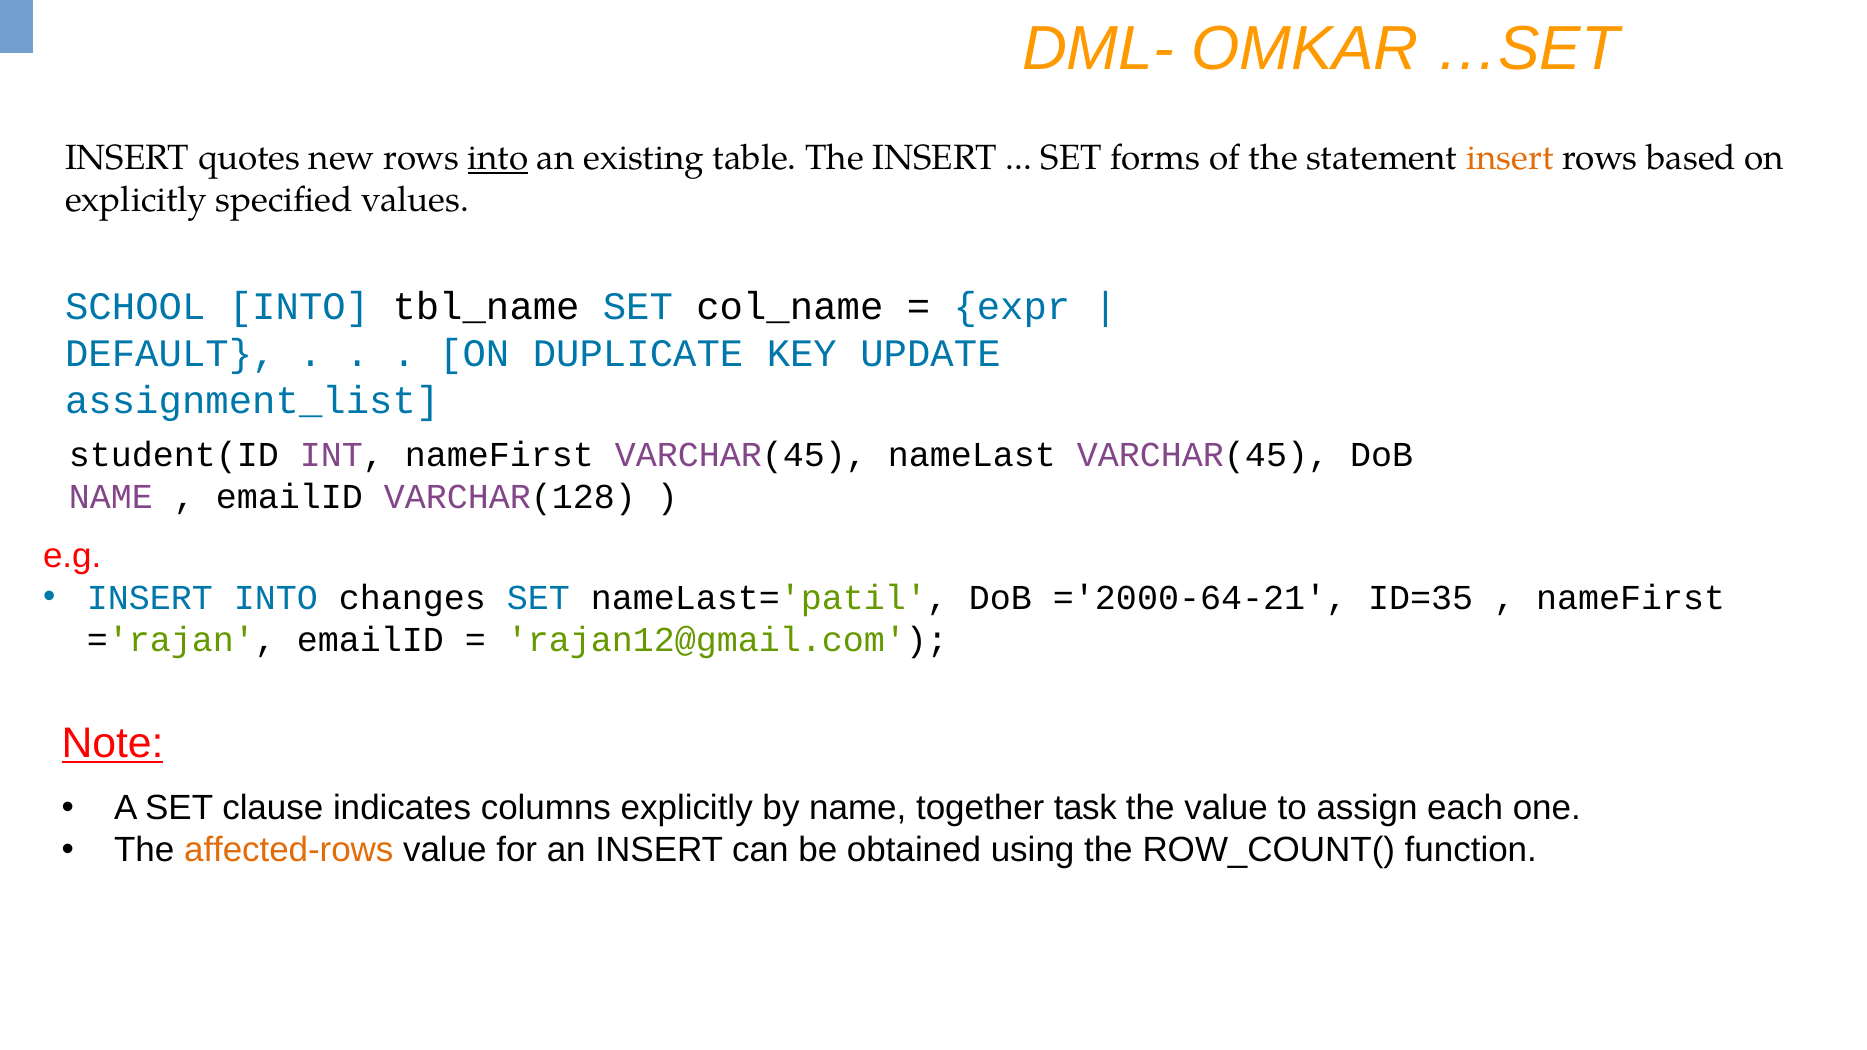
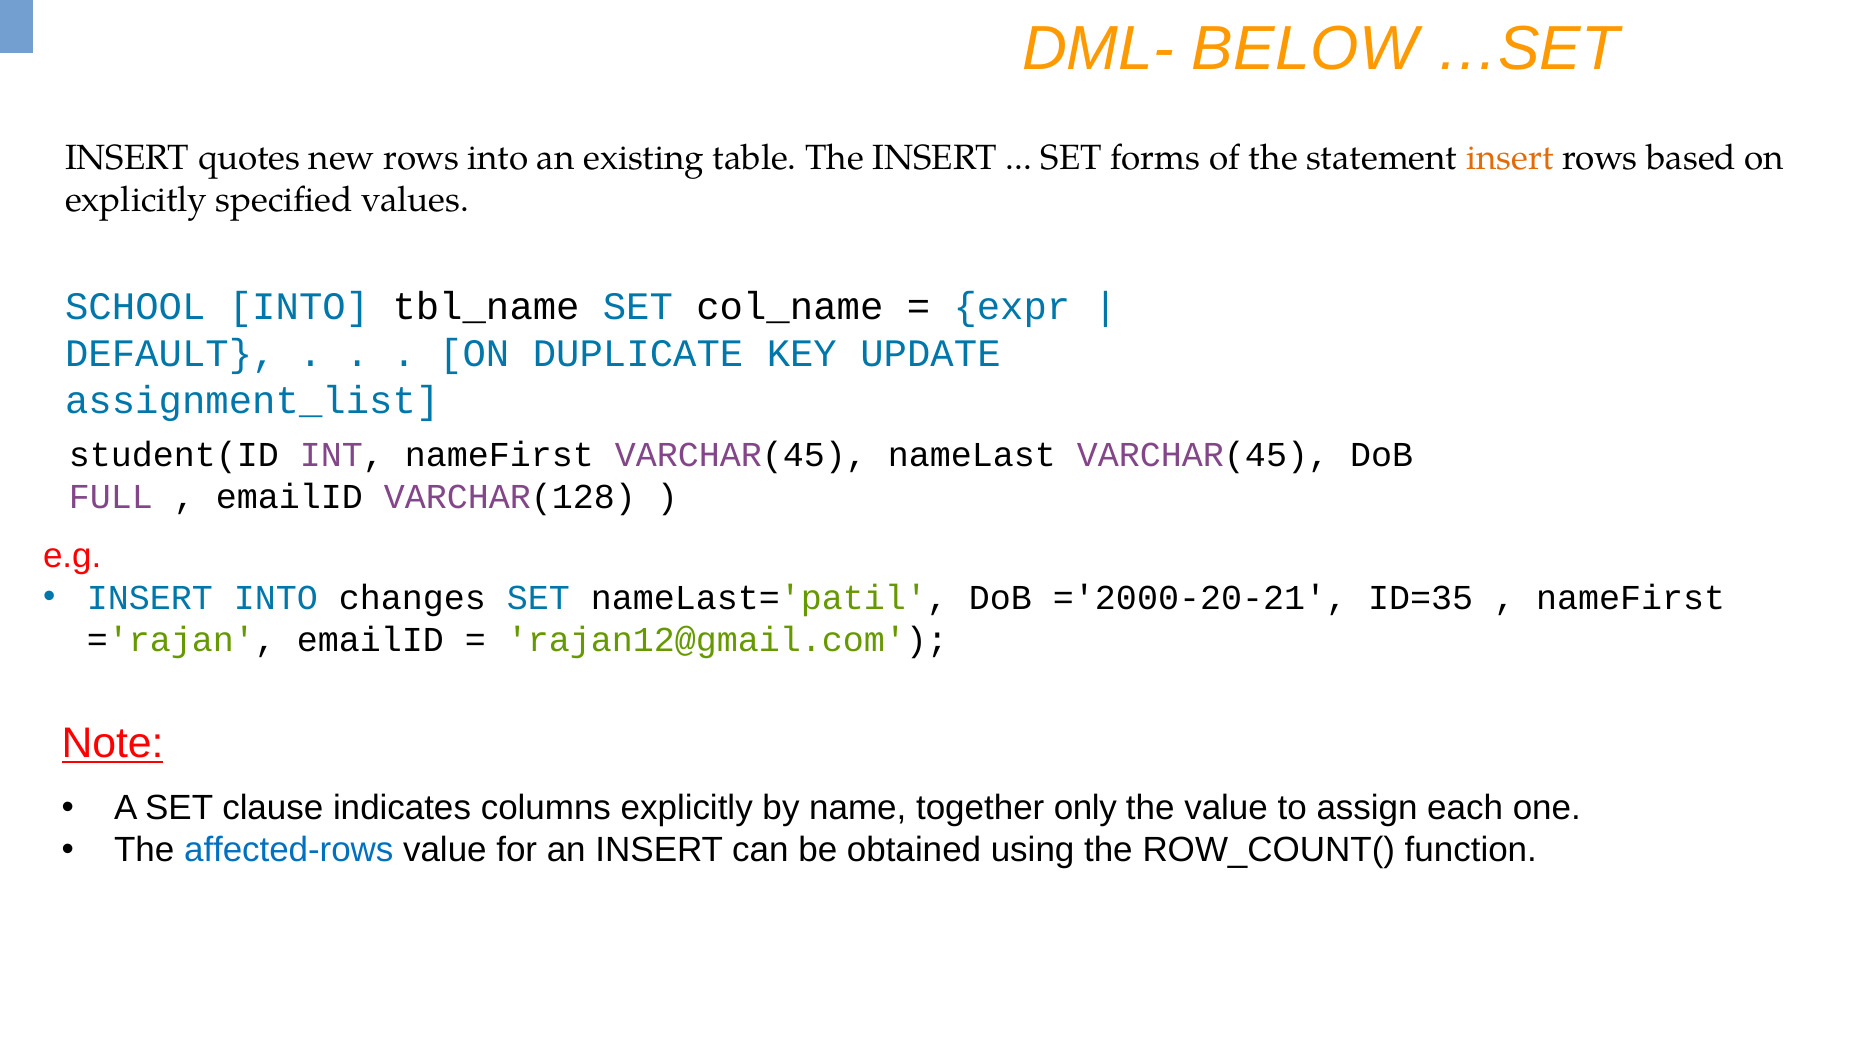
OMKAR: OMKAR -> BELOW (1305, 49)
into underline: present -> none (498, 158)
NAME: NAME -> FULL (111, 497)
='2000-64-21: ='2000-64-21 -> ='2000-20-21 (1200, 598)
task: task -> only (1085, 809)
affected-rows colour: orange -> blue (289, 851)
